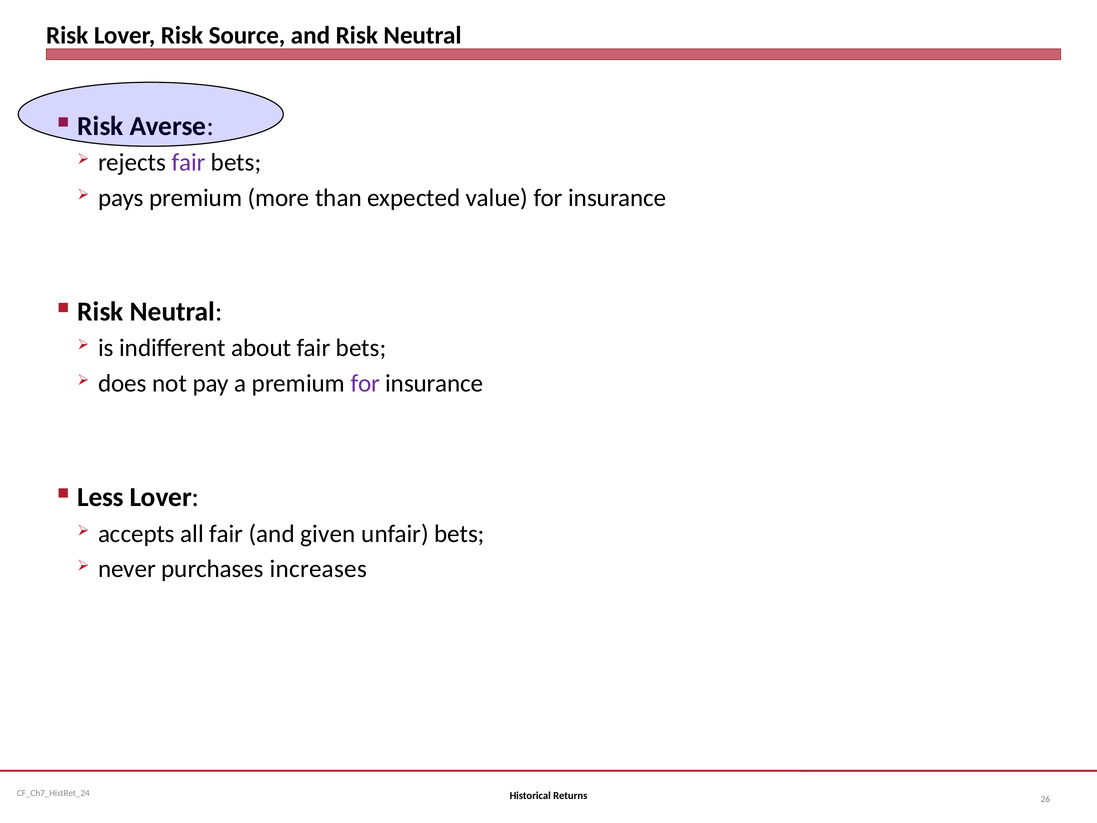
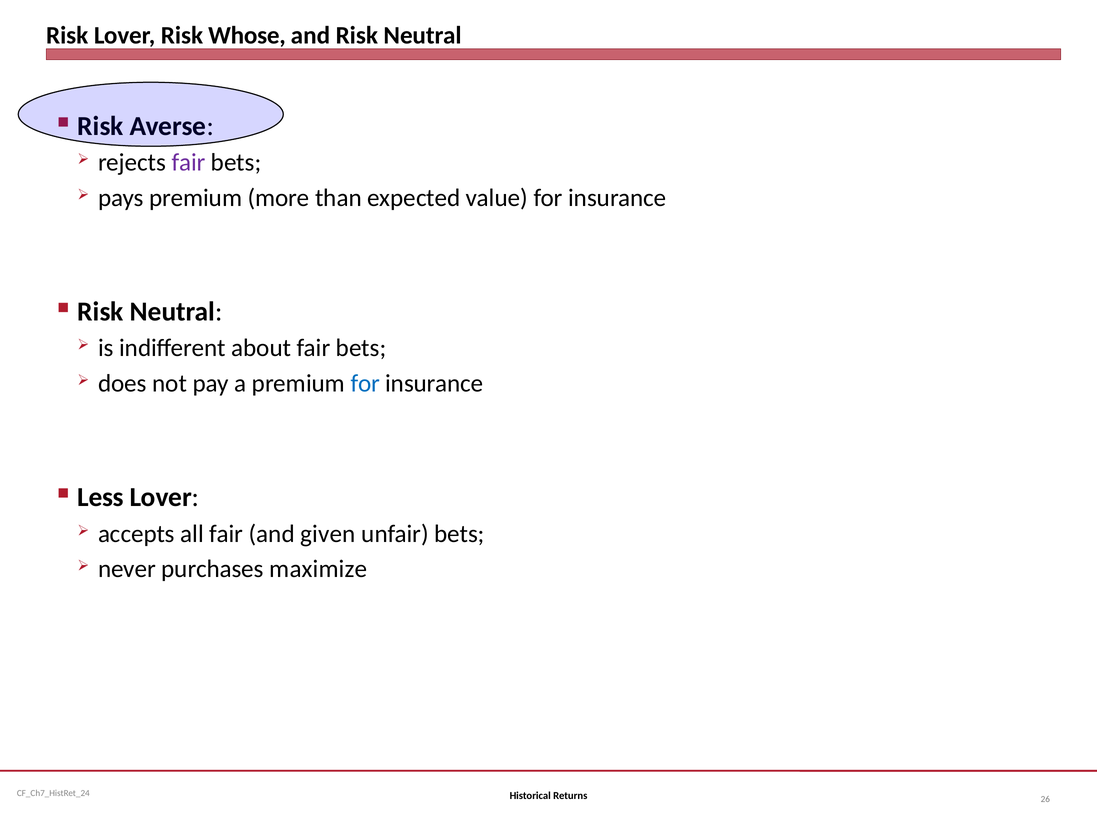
Source: Source -> Whose (247, 35)
for colour: purple -> blue (365, 383)
increases: increases -> maximize (318, 569)
